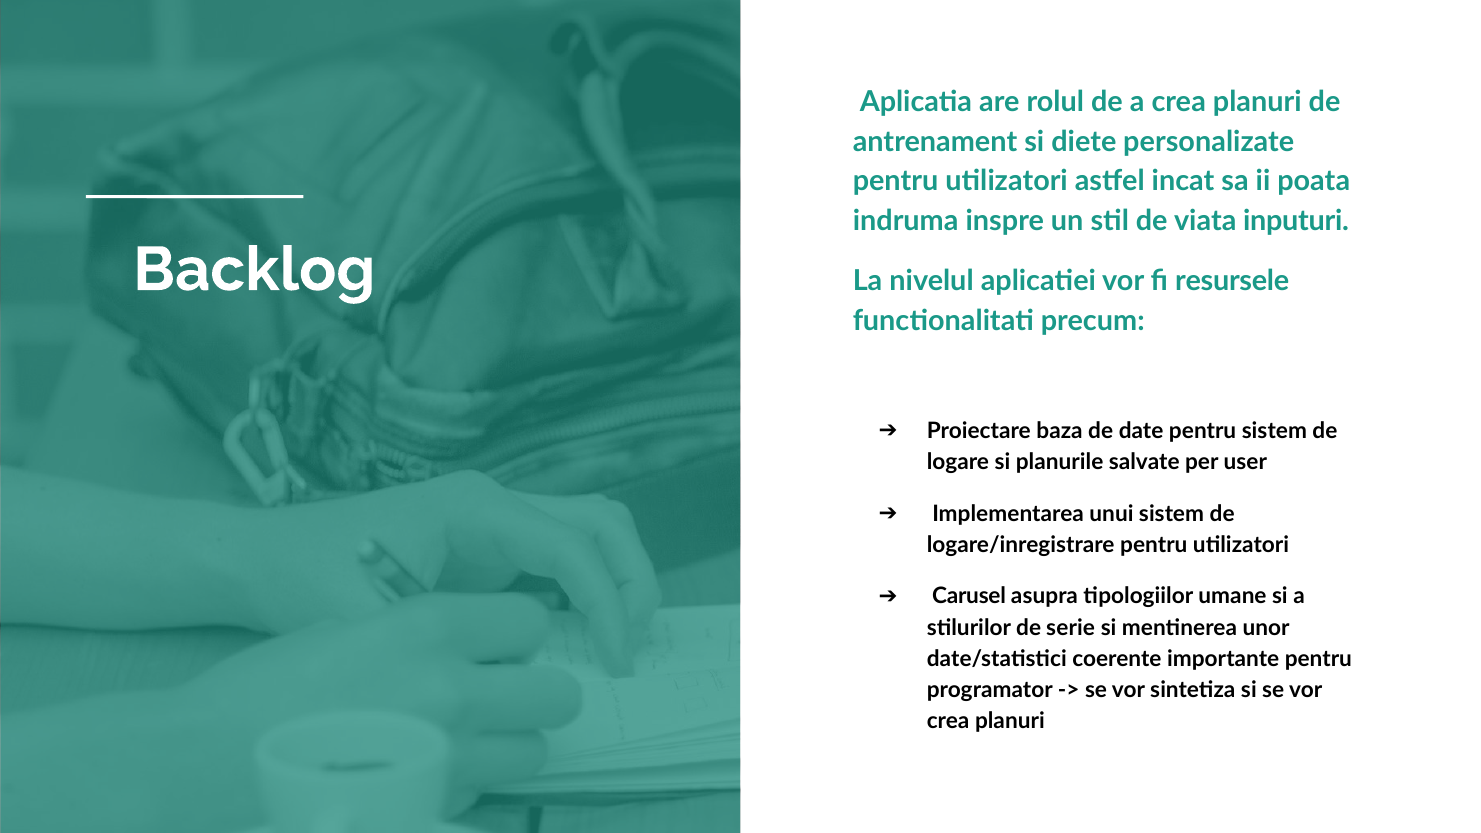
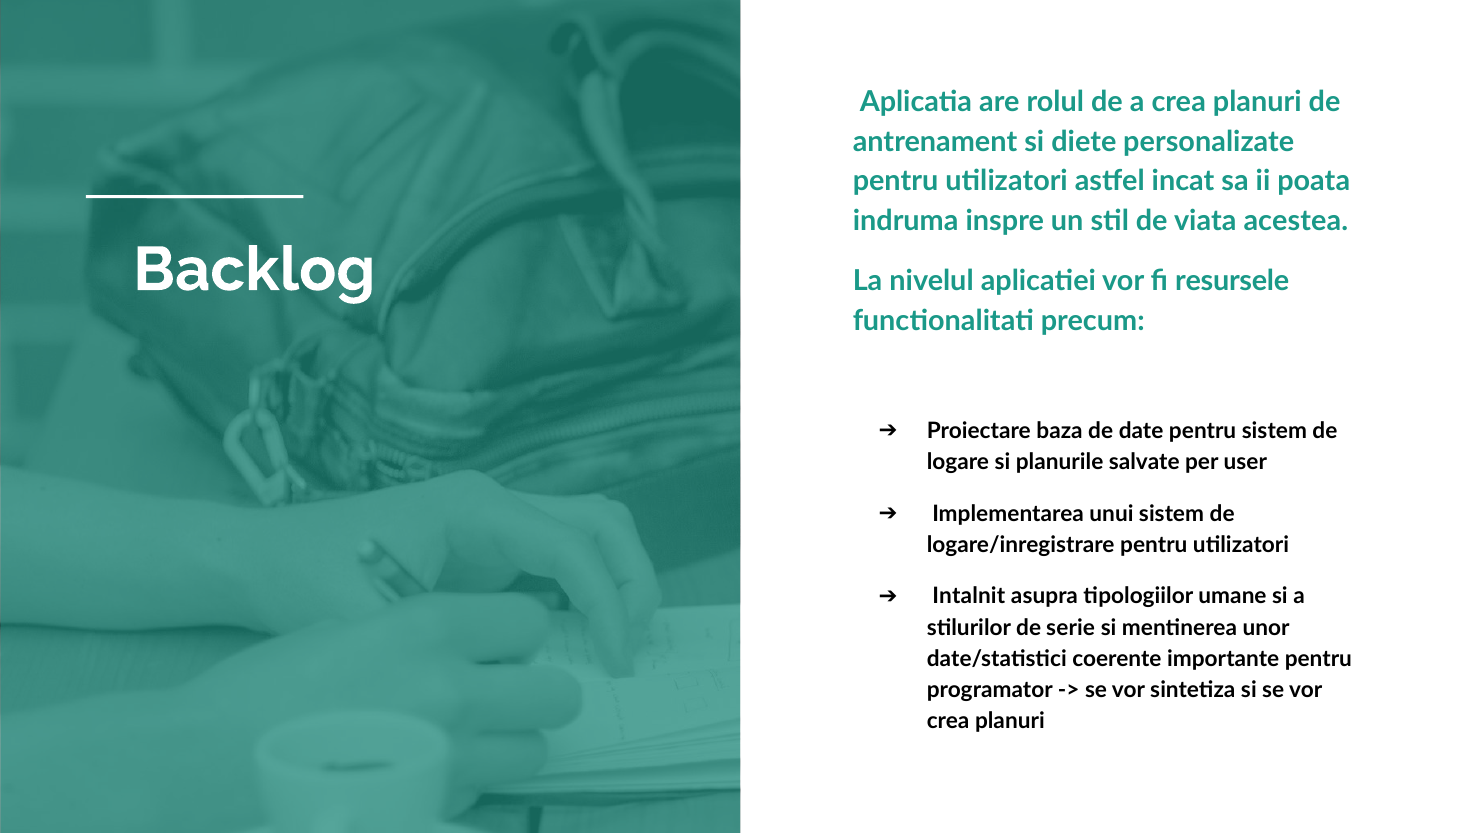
inputuri: inputuri -> acestea (1296, 221)
Carusel: Carusel -> Intalnit (969, 597)
